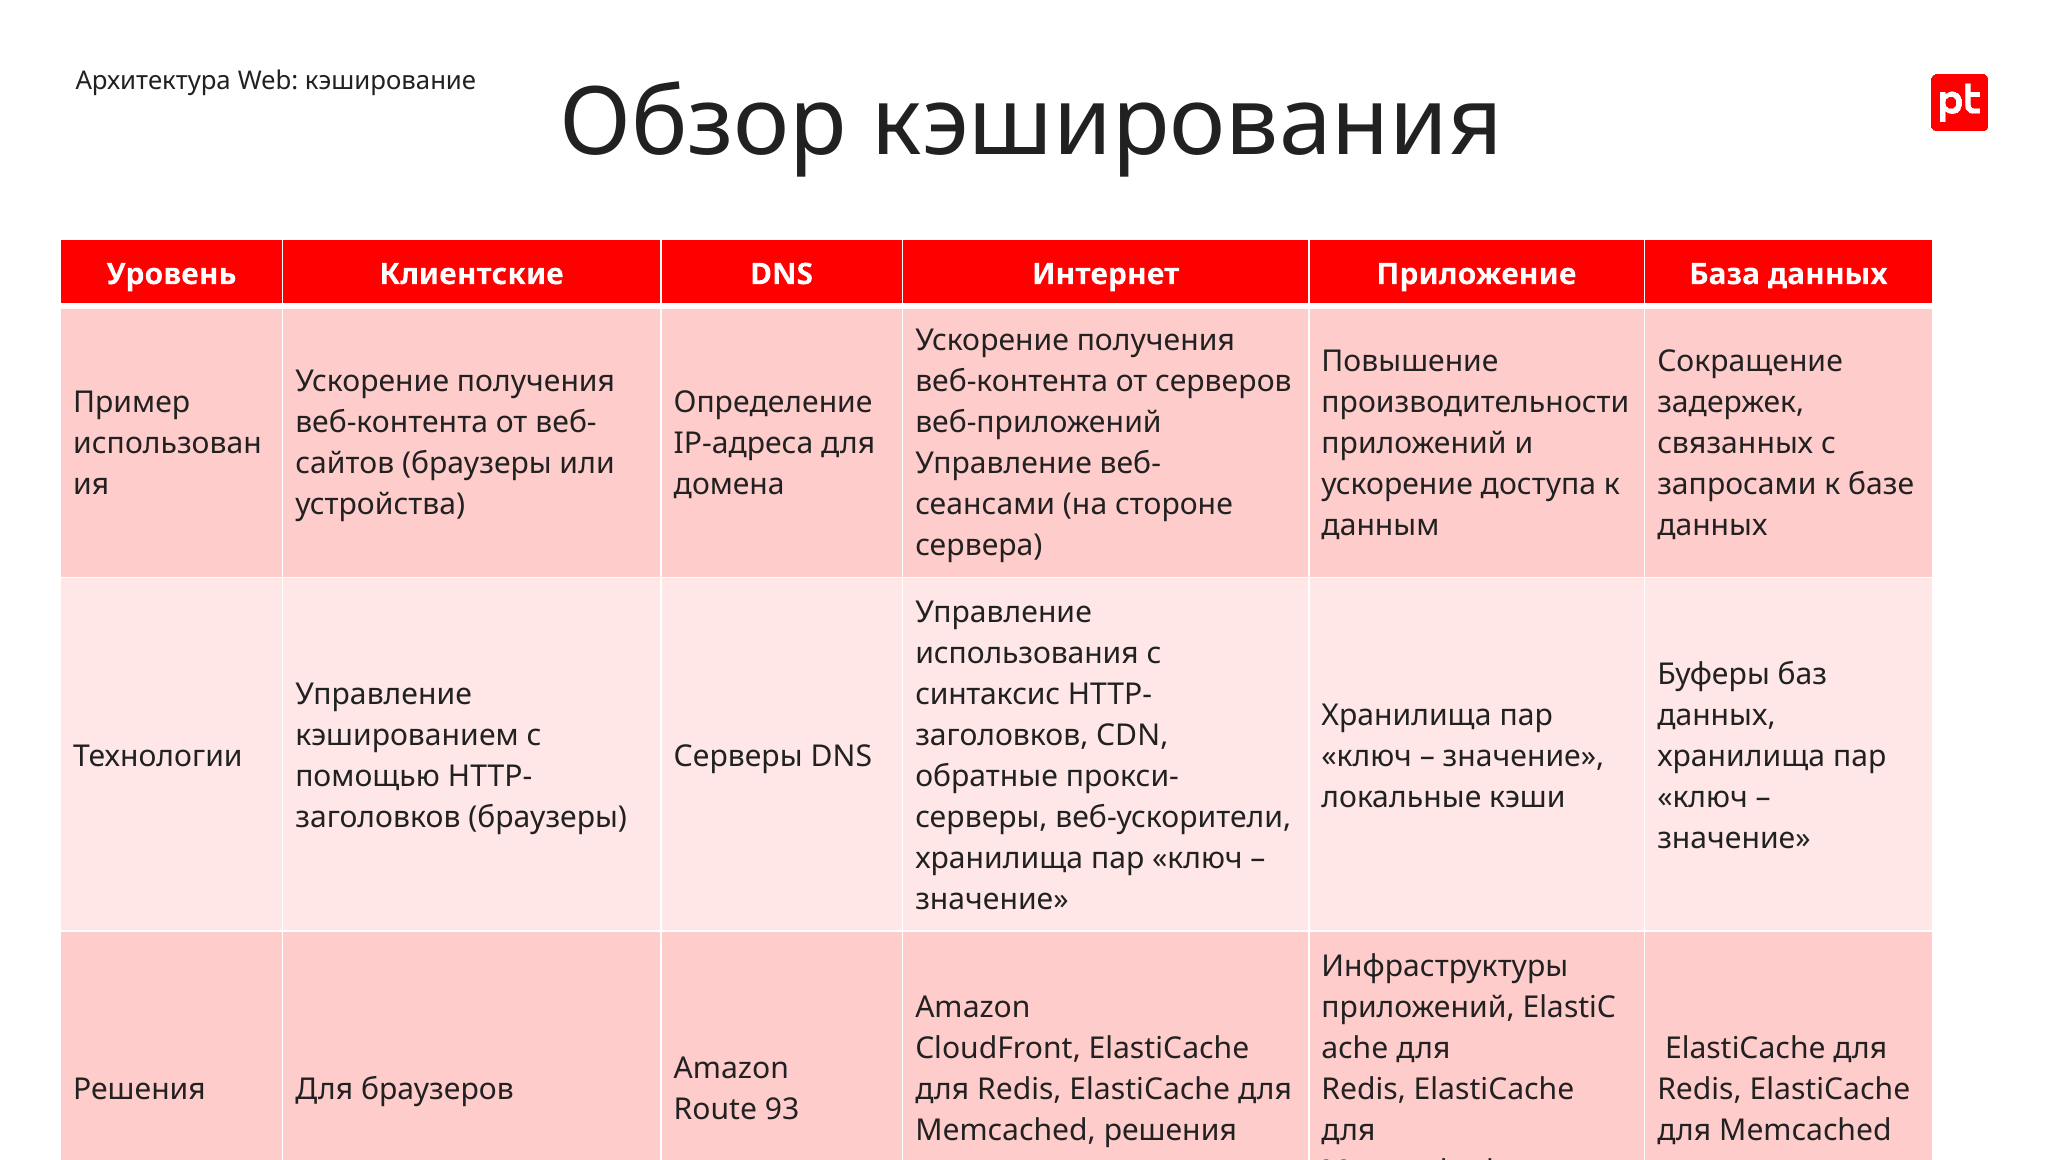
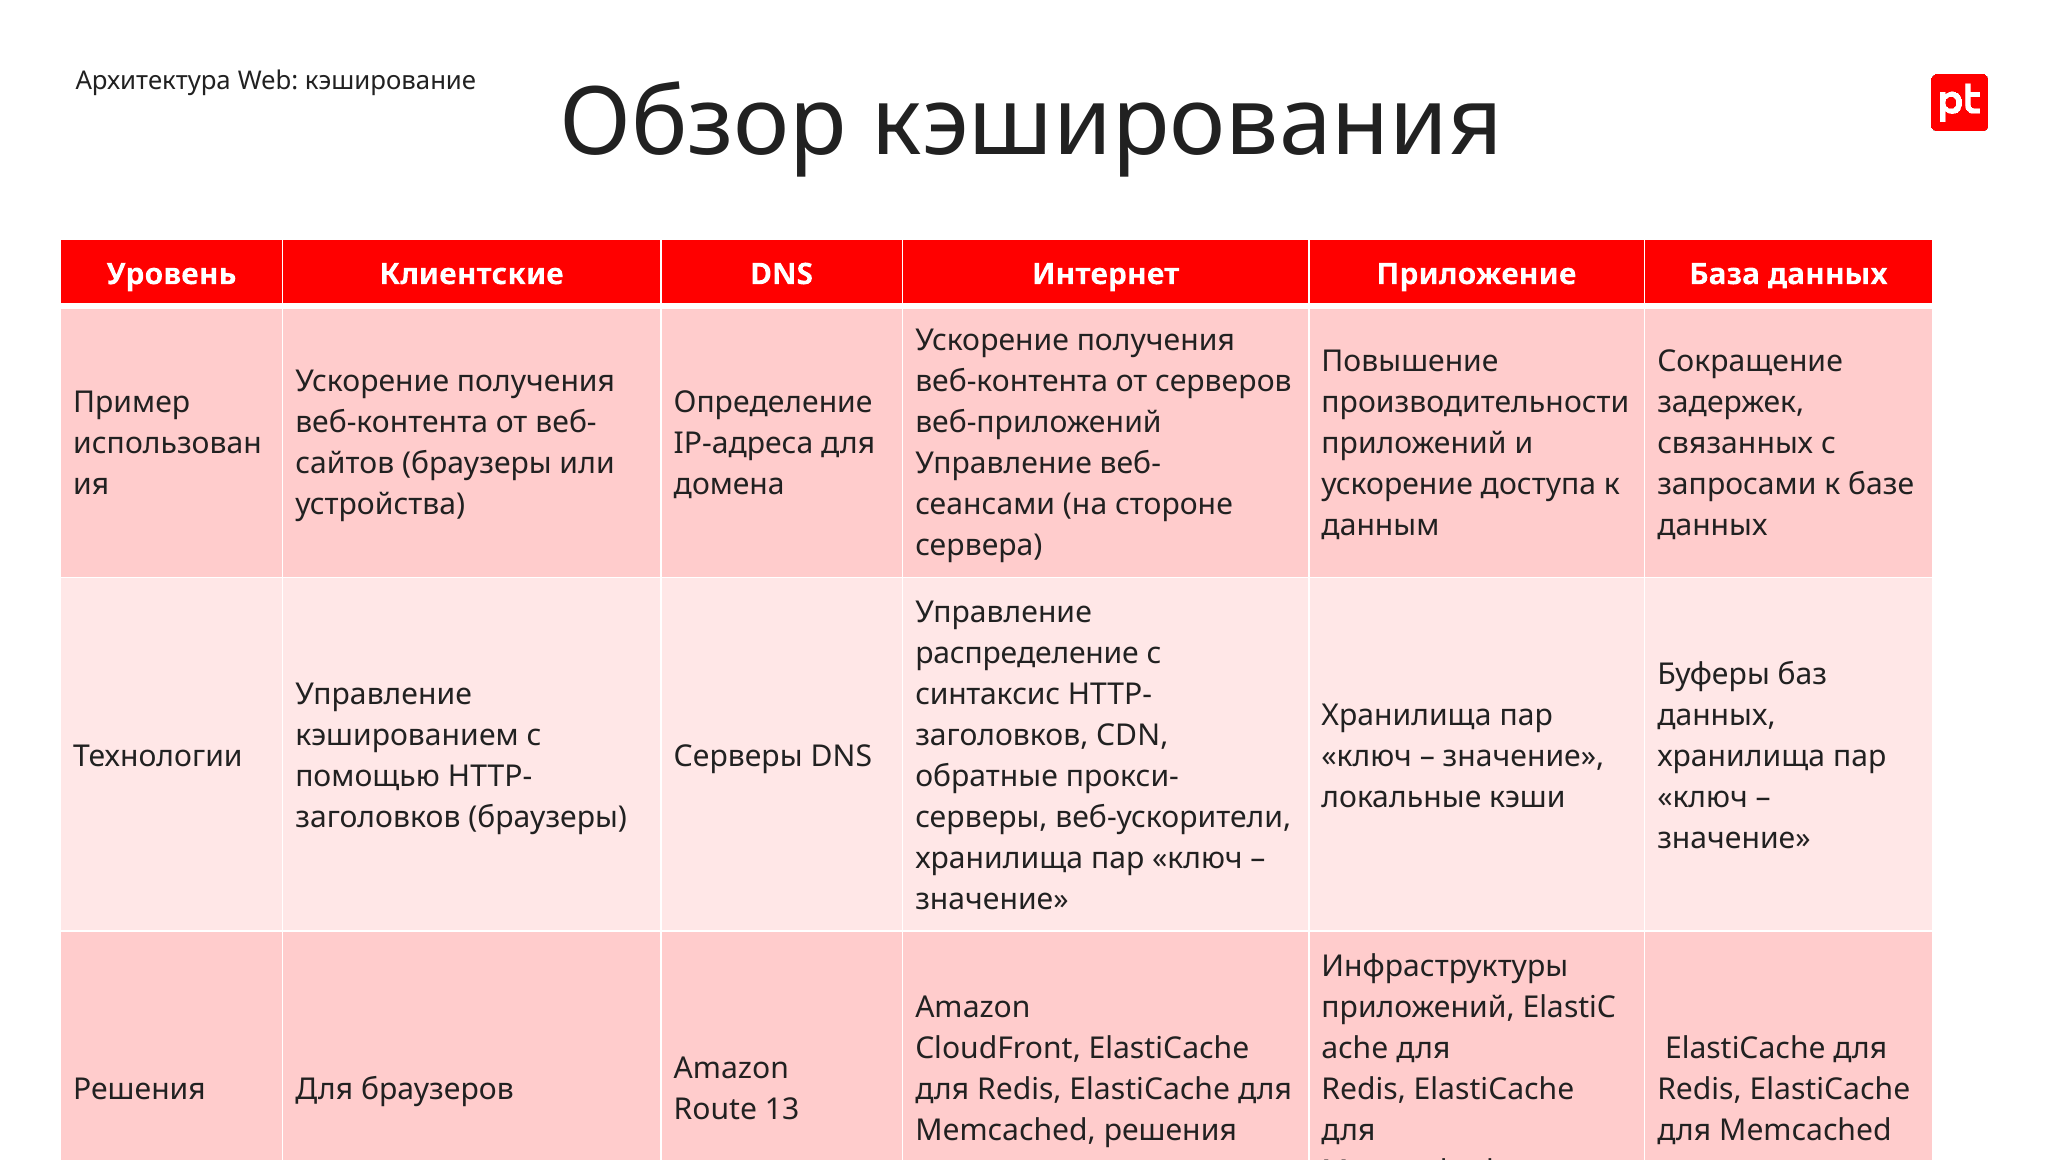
использования: использования -> распределение (1027, 654)
93: 93 -> 13 (782, 1110)
